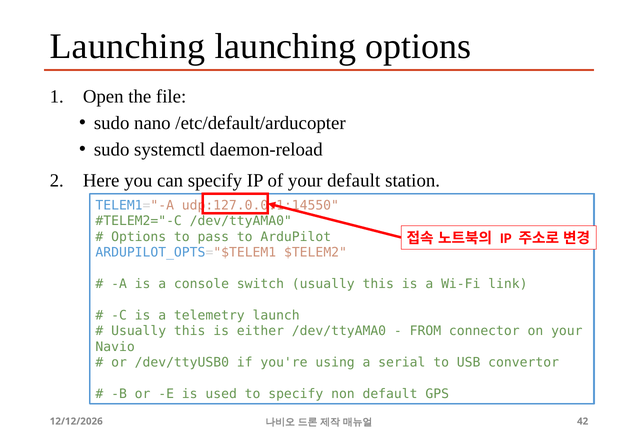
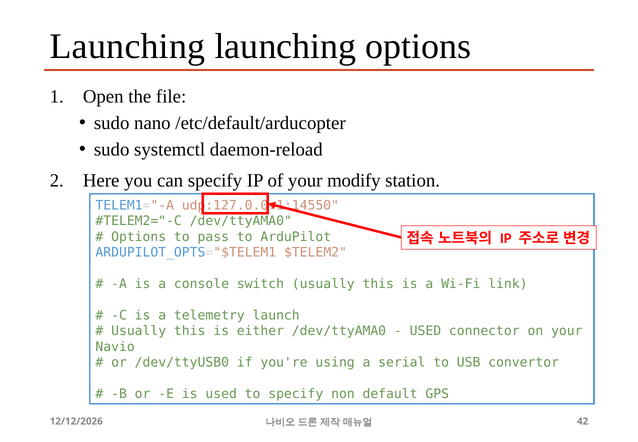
your default: default -> modify (354, 180)
FROM: FROM -> USED (425, 331)
